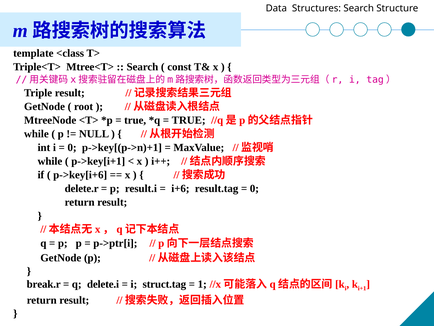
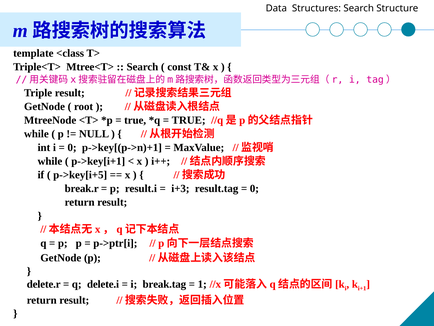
p->key[i+6: p->key[i+6 -> p->key[i+5 (80, 175)
delete.r: delete.r -> break.r (82, 188)
i+6: i+6 -> i+3 (180, 188)
break.r: break.r -> delete.r (44, 284)
struct.tag: struct.tag -> break.tag (164, 284)
